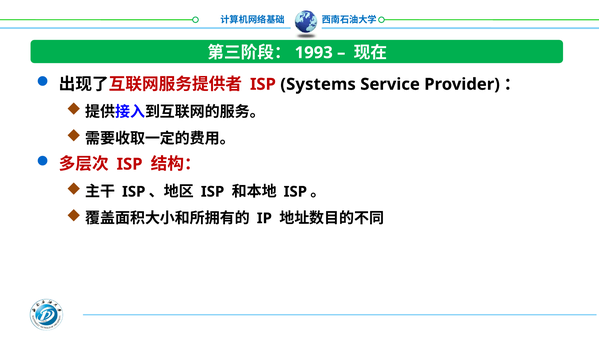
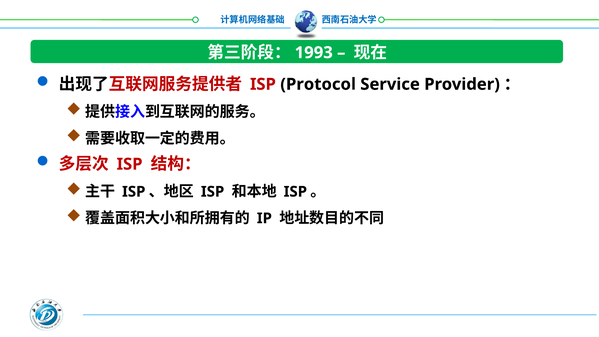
Systems: Systems -> Protocol (318, 84)
